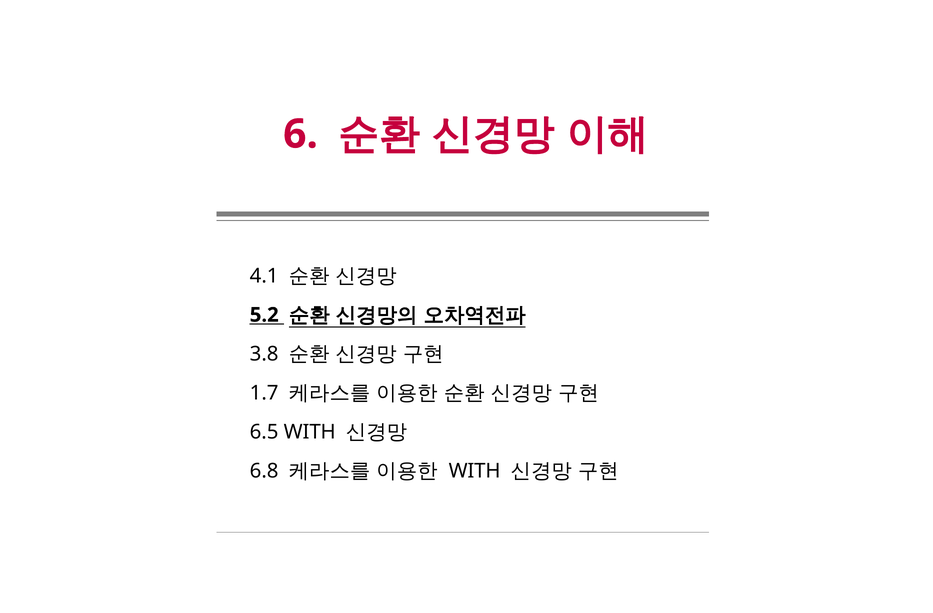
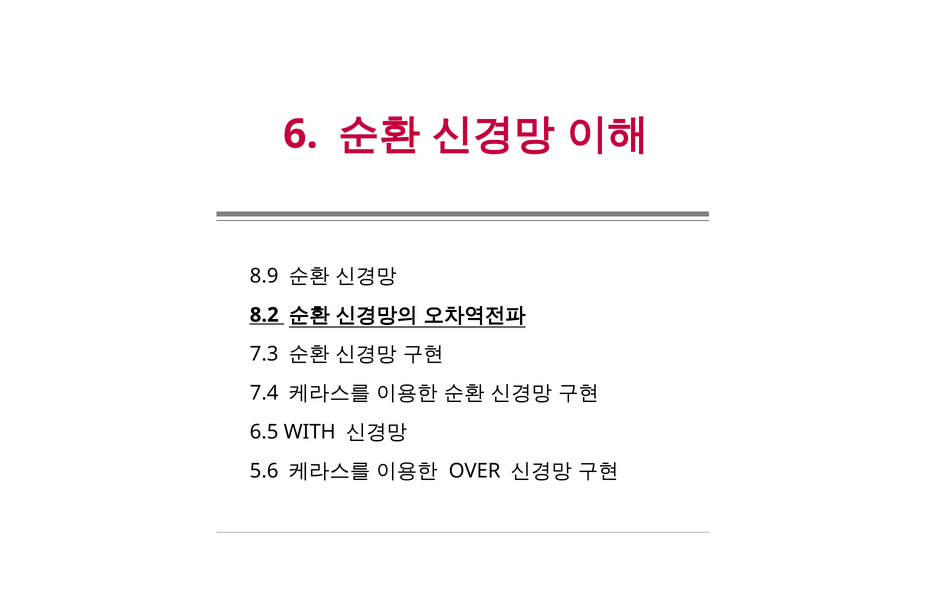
4.1: 4.1 -> 8.9 (264, 276)
5.2: 5.2 -> 8.2 (264, 315)
3.8: 3.8 -> 7.3 (264, 354)
1.7: 1.7 -> 7.4 (264, 393)
6.8: 6.8 -> 5.6 (264, 471)
WITH: WITH -> OVER (475, 471)
